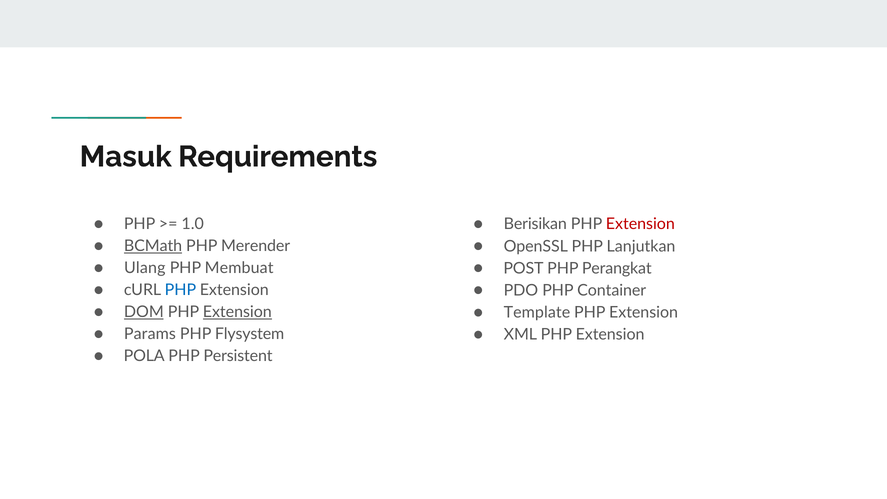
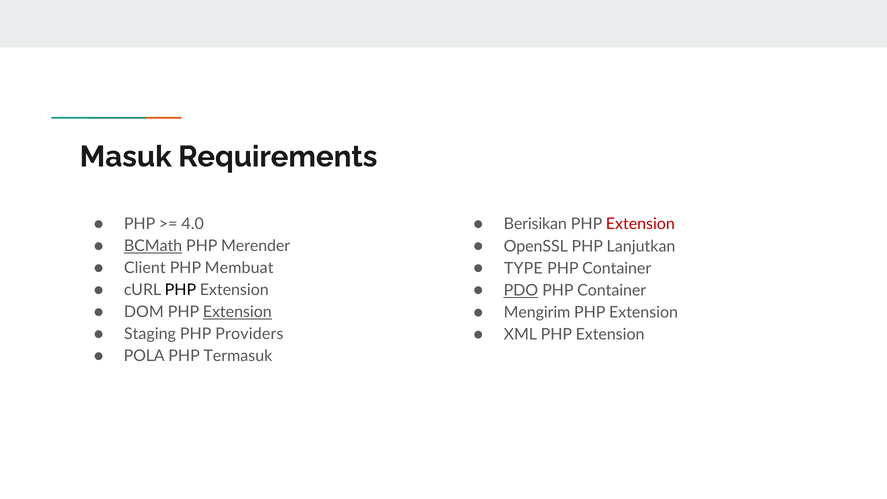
1.0: 1.0 -> 4.0 (193, 224)
Ulang: Ulang -> Client (145, 268)
POST: POST -> TYPE (523, 268)
Perangkat: Perangkat -> Container (617, 268)
PHP colour: blue -> black (180, 290)
PDO underline: none -> present (521, 290)
DOM underline: present -> none (144, 312)
Template: Template -> Mengirim (537, 313)
Params: Params -> Staging (150, 334)
Flysystem: Flysystem -> Providers (249, 334)
Persistent: Persistent -> Termasuk (238, 356)
